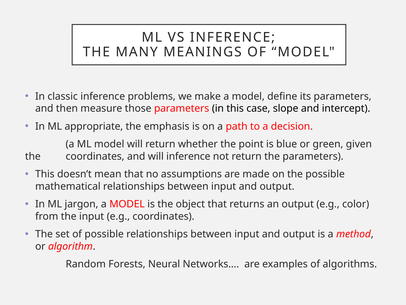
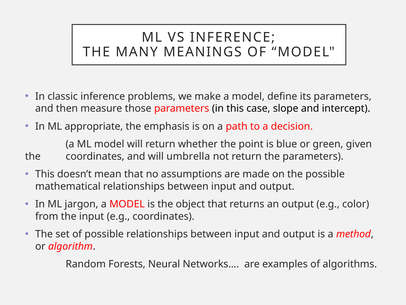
will inference: inference -> umbrella (188, 156)
